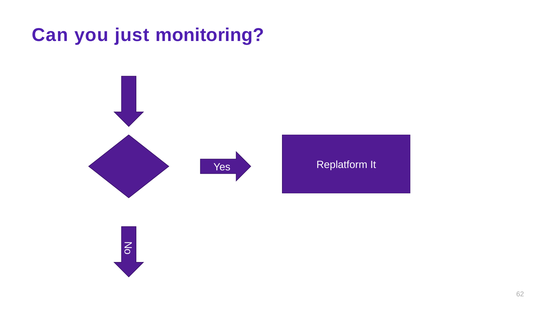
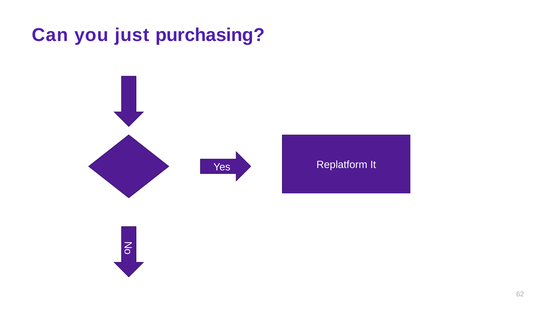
monitoring: monitoring -> purchasing (210, 35)
